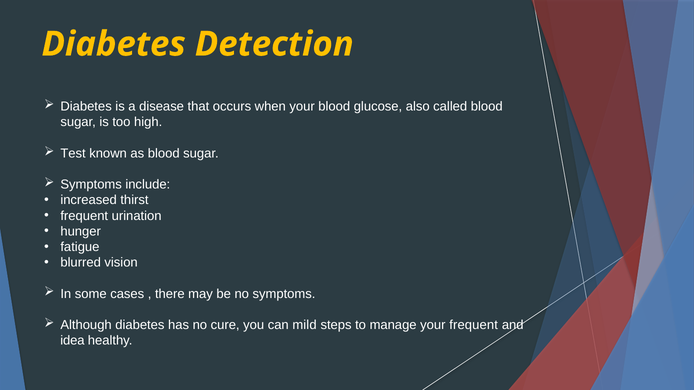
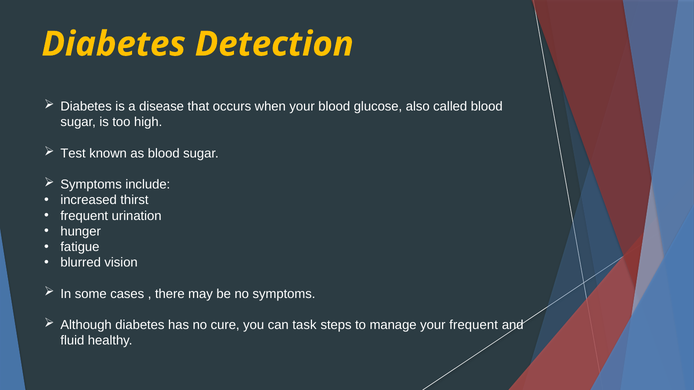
mild: mild -> task (305, 325)
idea: idea -> fluid (72, 341)
